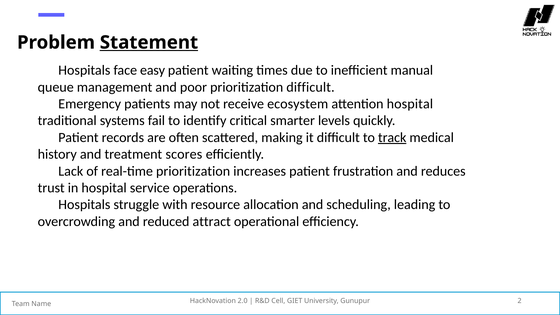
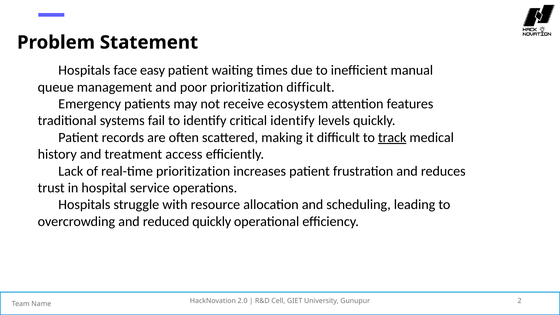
Statement underline: present -> none (149, 42)
attention hospital: hospital -> features (410, 104)
critical smarter: smarter -> identify (292, 121)
scores: scores -> access (184, 154)
reduced attract: attract -> quickly (212, 221)
